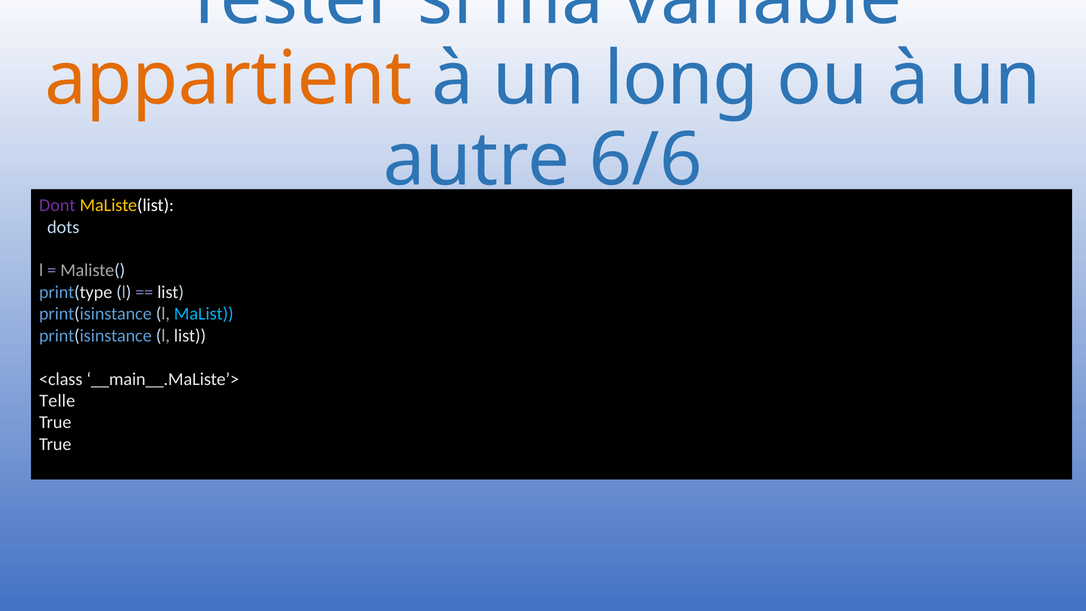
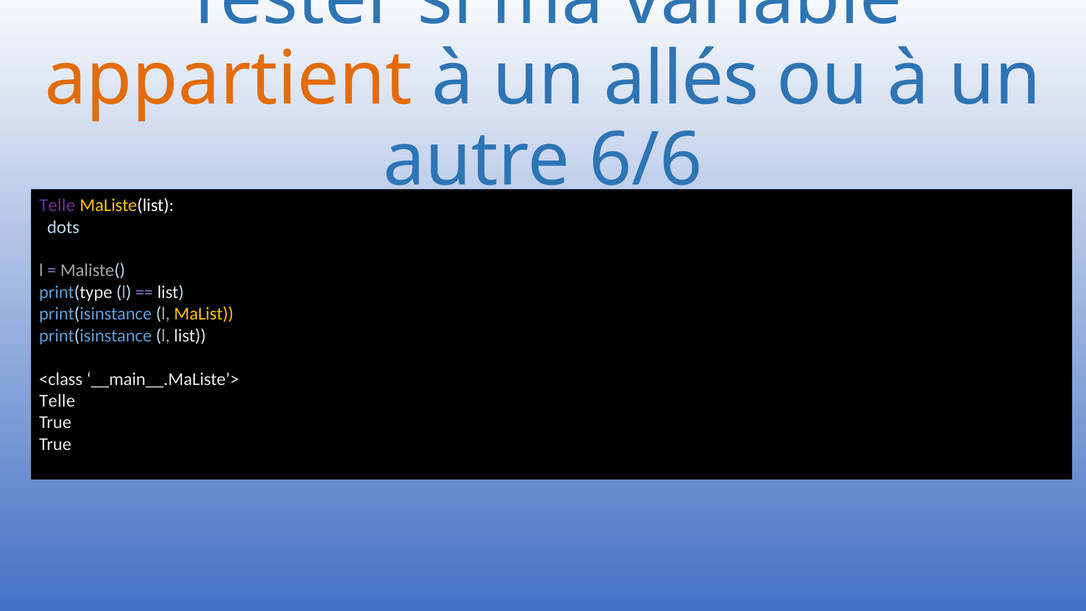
long: long -> allés (681, 79)
Dont: Dont -> Telle (57, 205)
MaList colour: light blue -> yellow (204, 314)
